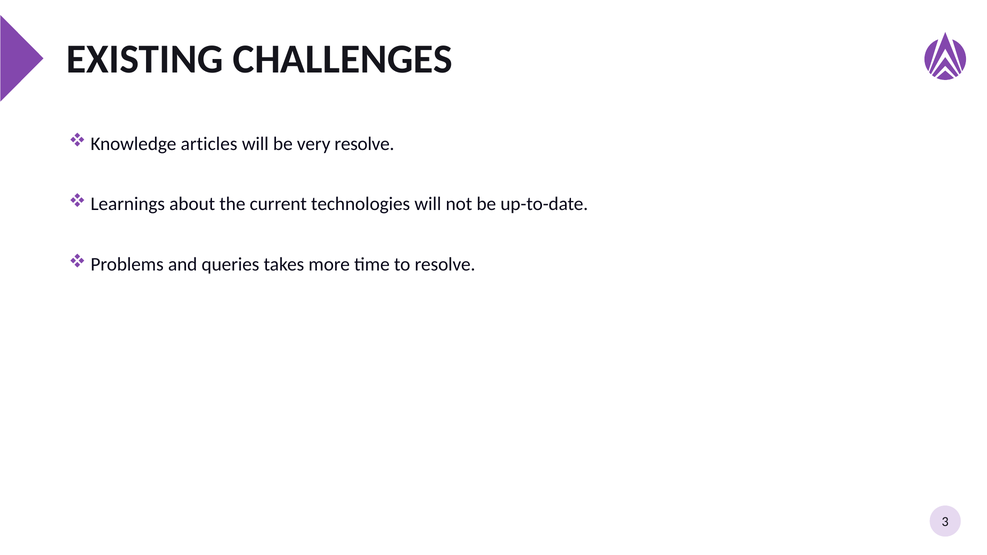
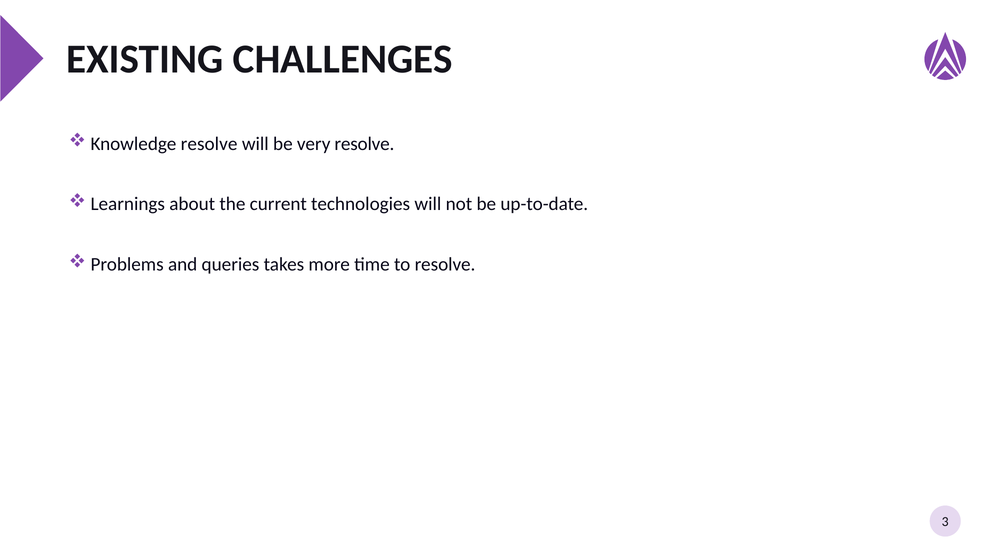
Knowledge articles: articles -> resolve (209, 144)
